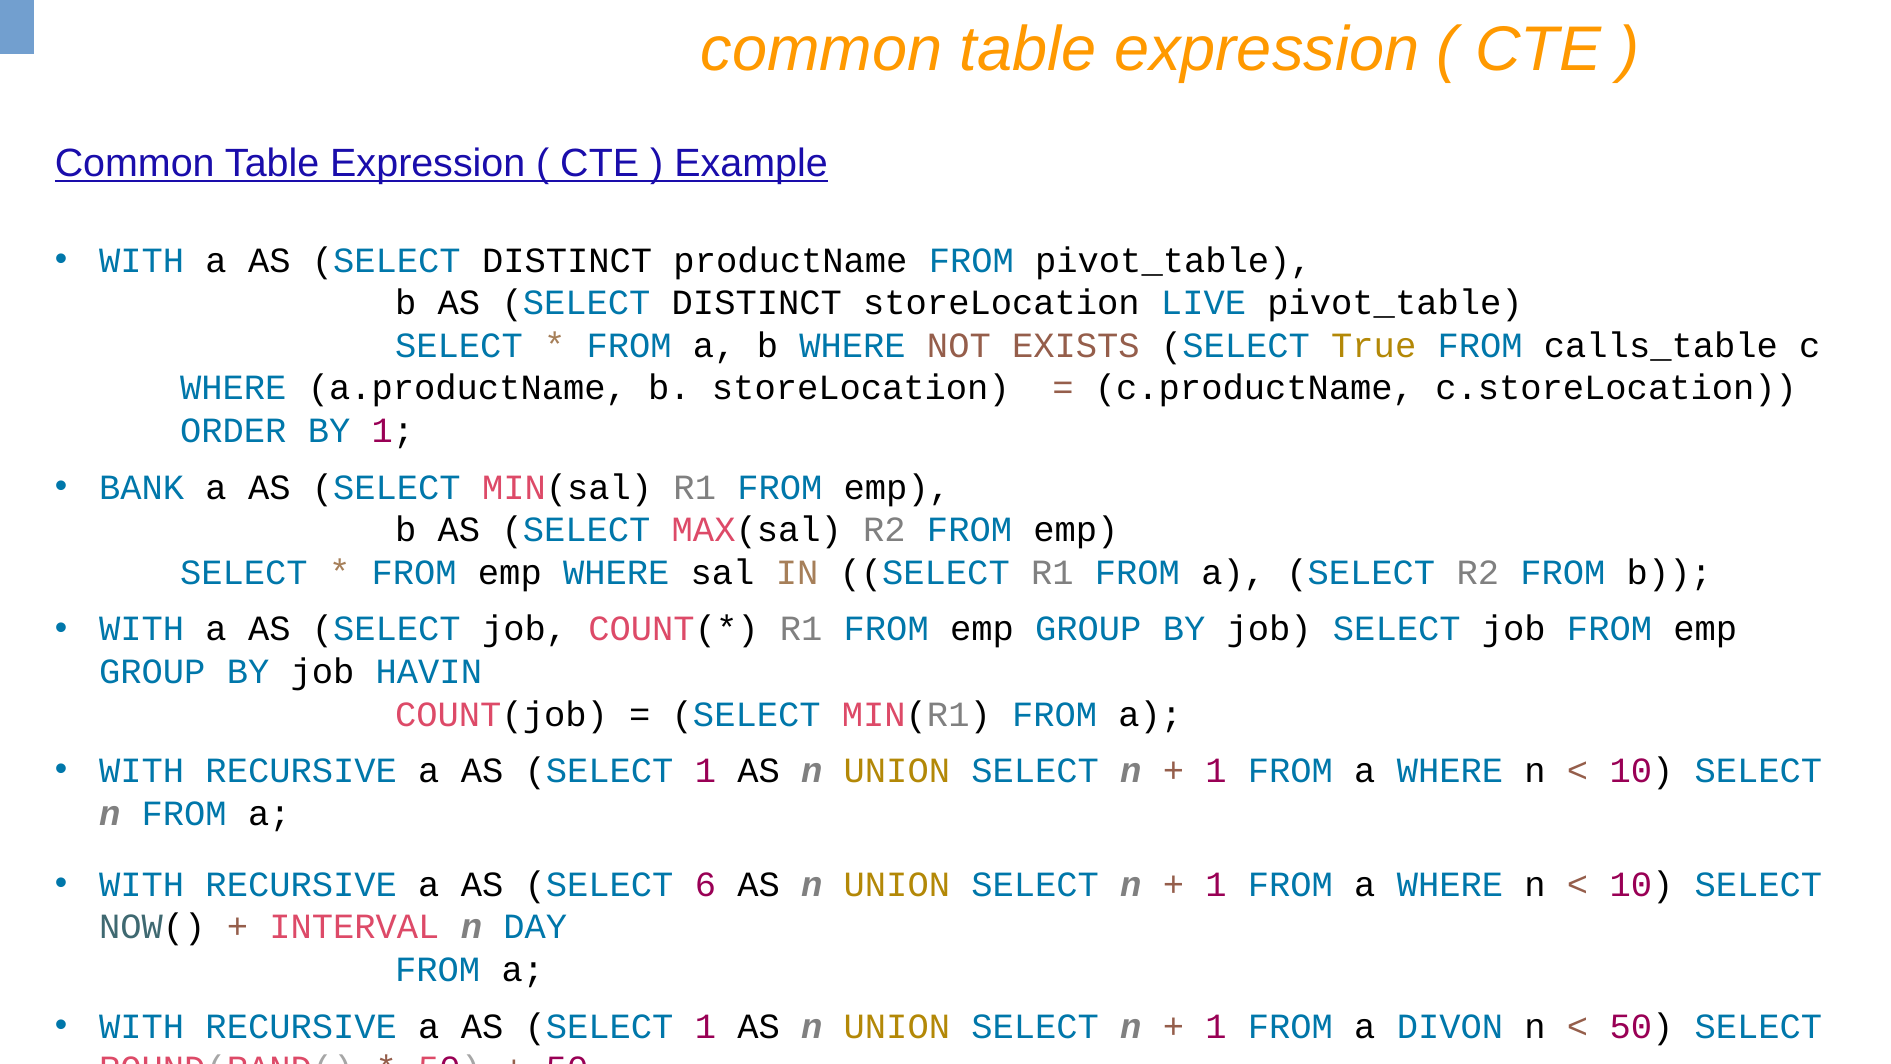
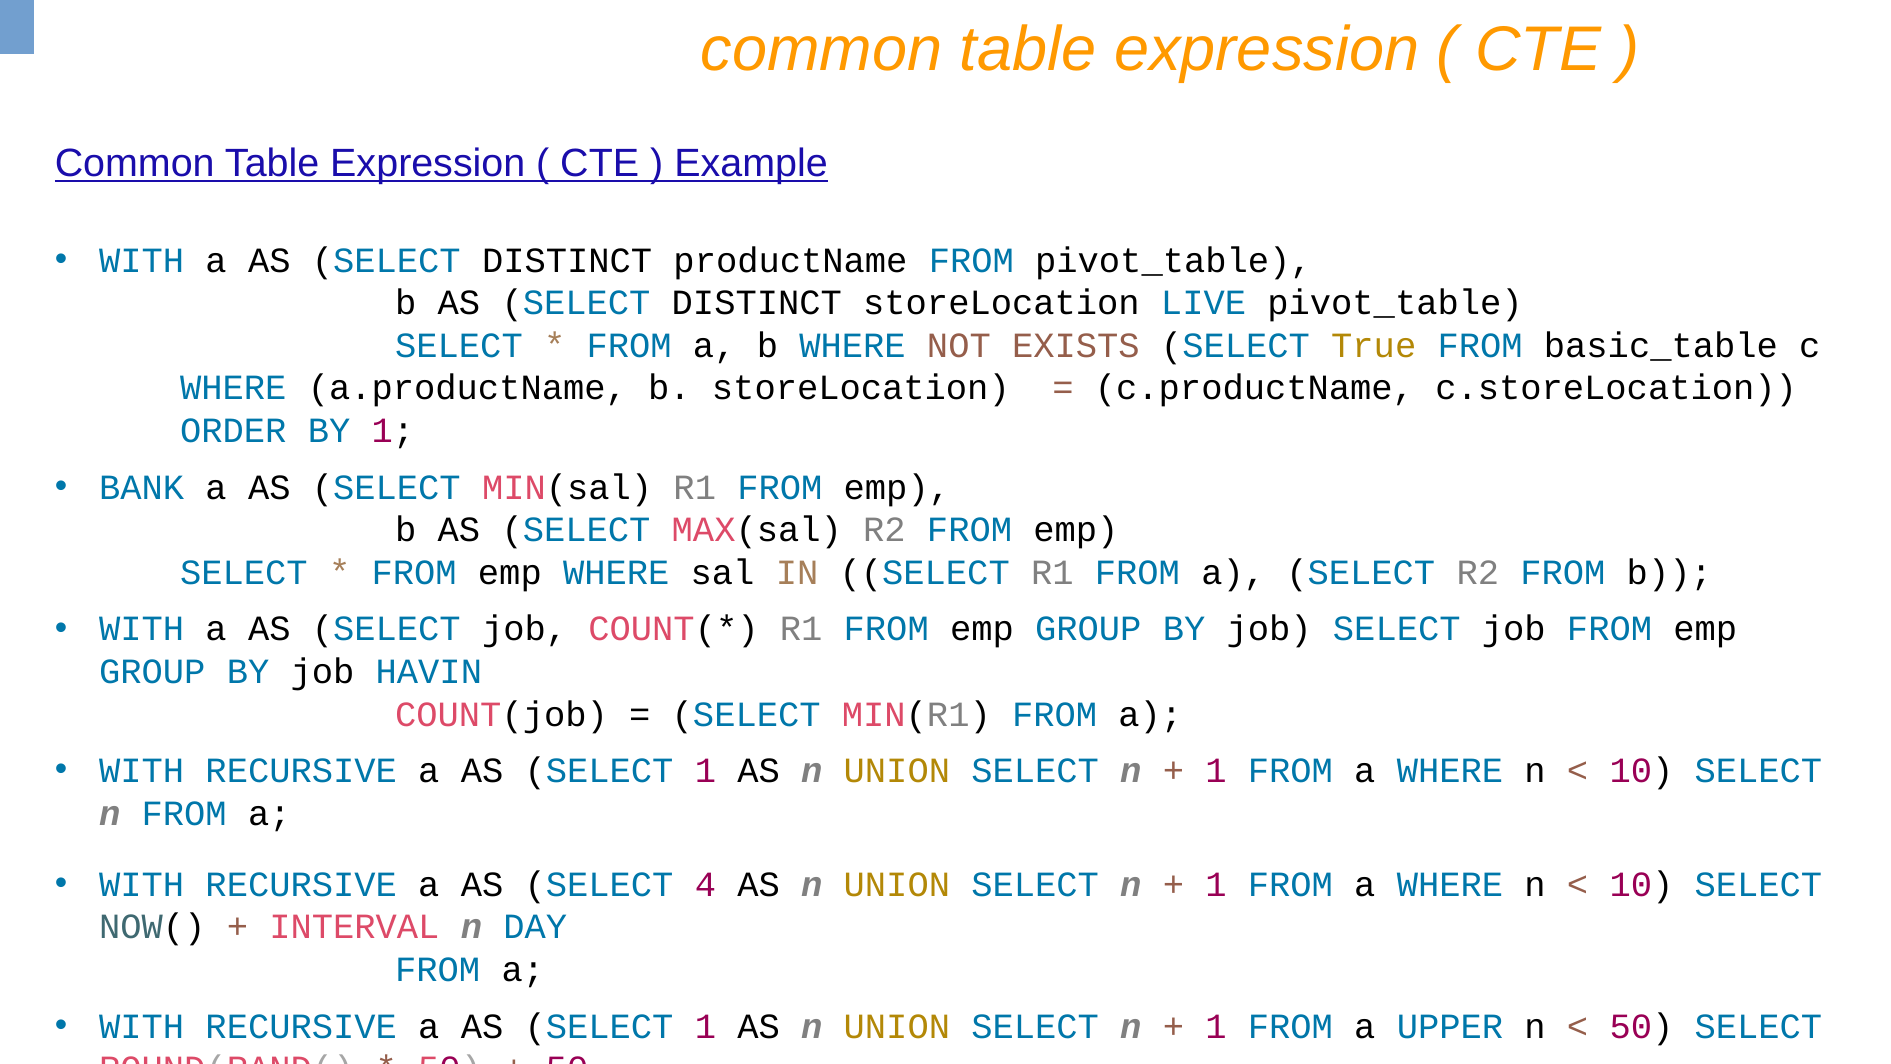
calls_table: calls_table -> basic_table (1661, 345)
6: 6 -> 4 (705, 884)
DIVON: DIVON -> UPPER (1450, 1026)
